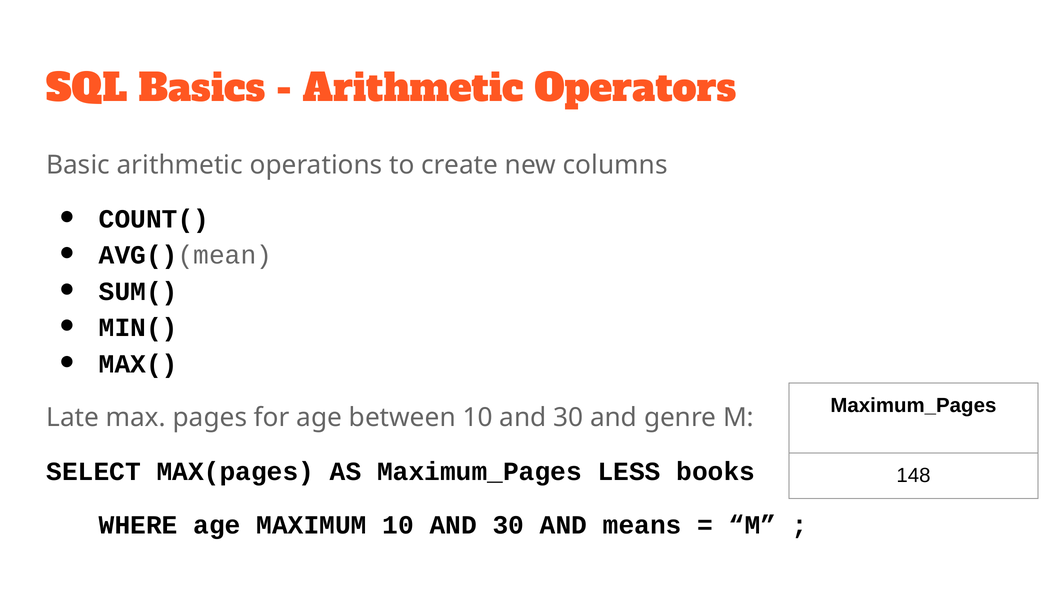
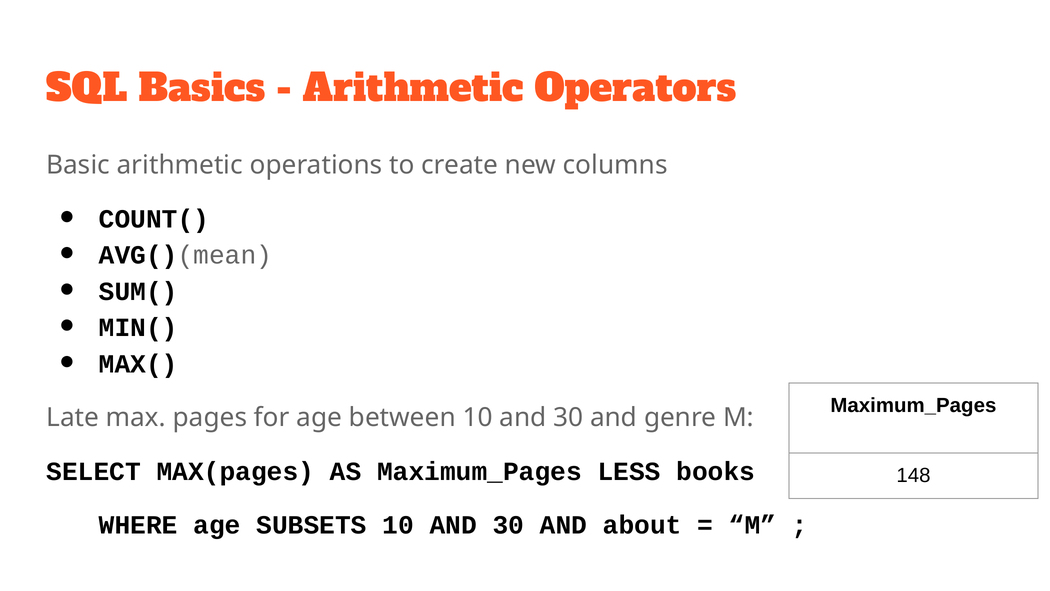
MAXIMUM: MAXIMUM -> SUBSETS (311, 525)
means: means -> about (642, 525)
